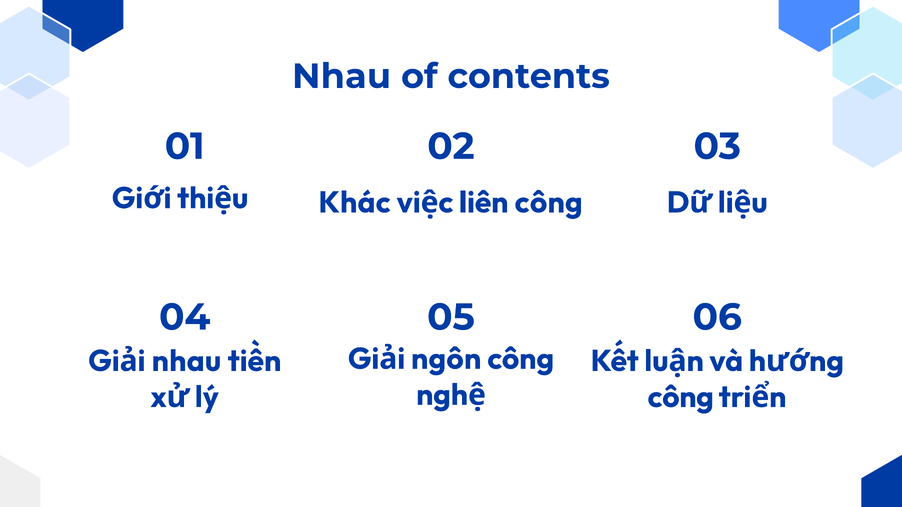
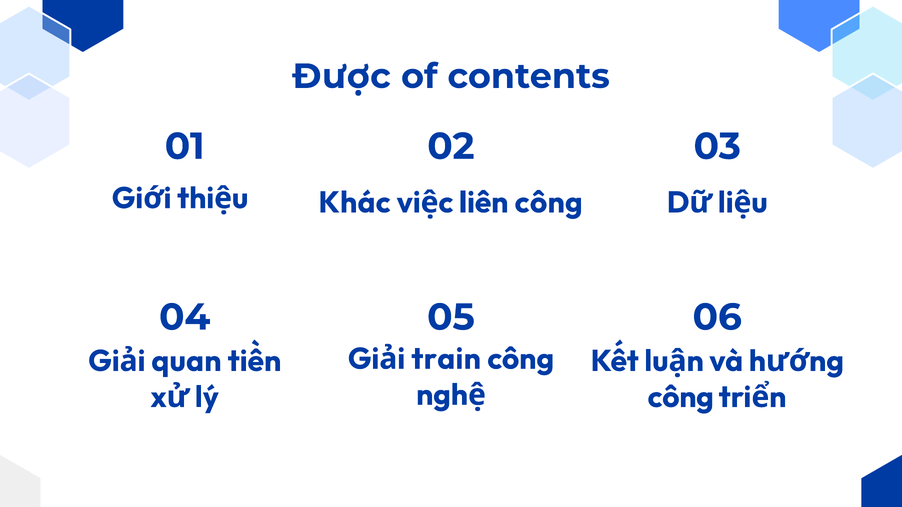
Nhau: Nhau -> Được (341, 76)
ngôn: ngôn -> train (446, 359)
nhau: nhau -> quan (186, 361)
